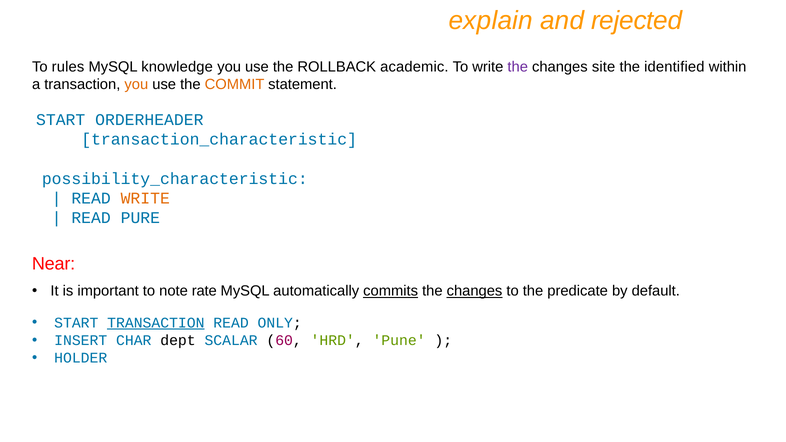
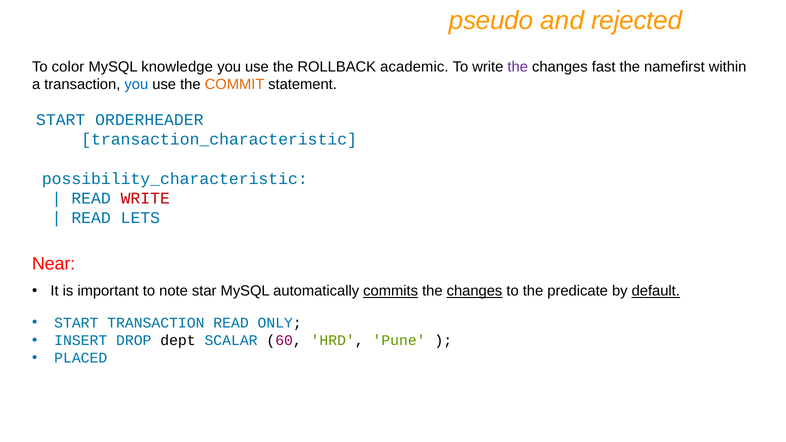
explain: explain -> pseudo (491, 20)
rules: rules -> color (68, 67)
site: site -> fast (604, 67)
identified: identified -> namefirst (674, 67)
you colour: orange -> blue (136, 84)
WRITE colour: orange -> red (145, 198)
PURE: PURE -> LETS (140, 218)
rate: rate -> star (204, 291)
default underline: none -> present (656, 291)
TRANSACTION underline: present -> none (156, 323)
CHAR: CHAR -> DROP (134, 341)
HOLDER: HOLDER -> PLACED (81, 358)
